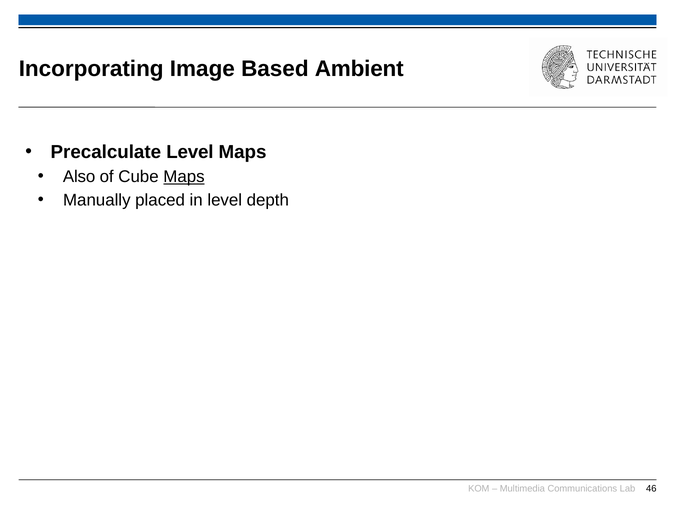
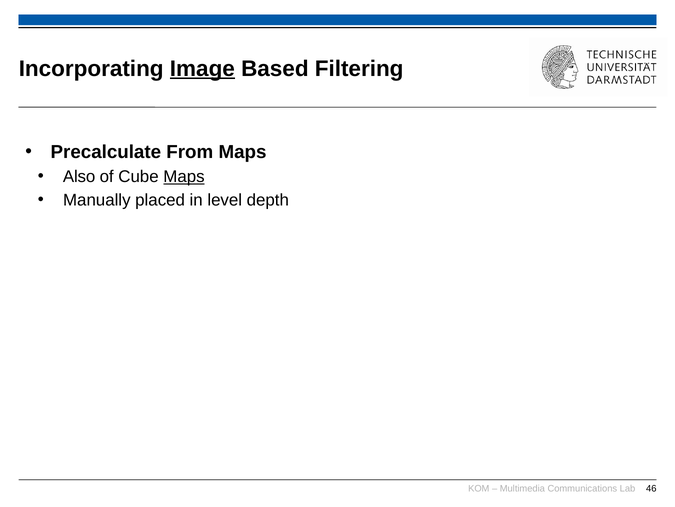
Image underline: none -> present (202, 69)
Ambient: Ambient -> Filtering (359, 69)
Precalculate Level: Level -> From (190, 152)
